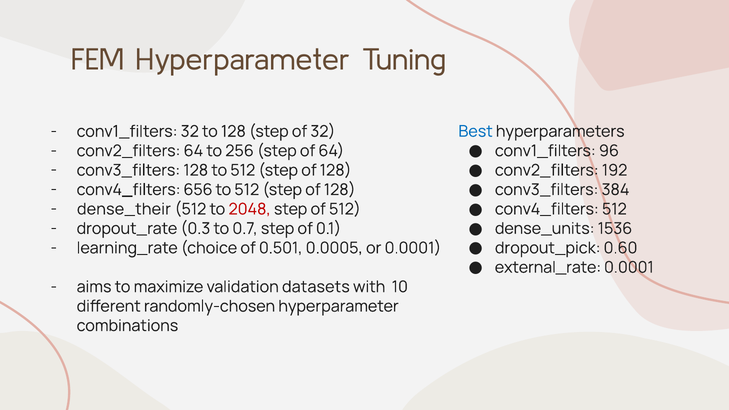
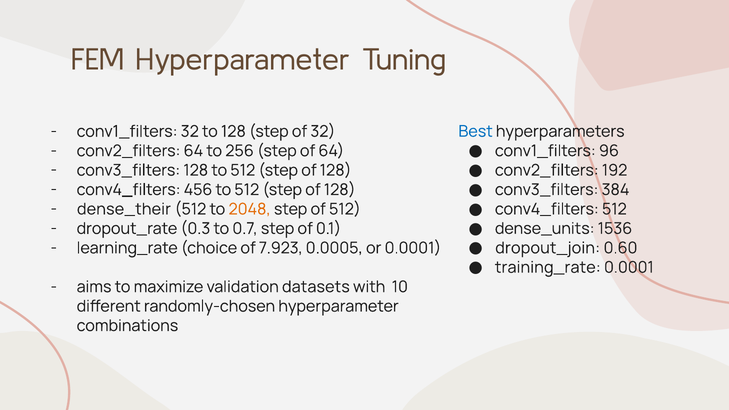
656: 656 -> 456 (198, 190)
2048 colour: red -> orange (250, 209)
dropout_pick: dropout_pick -> dropout_join (548, 248)
0.501: 0.501 -> 7.923 (281, 248)
external_rate: external_rate -> training_rate (548, 267)
